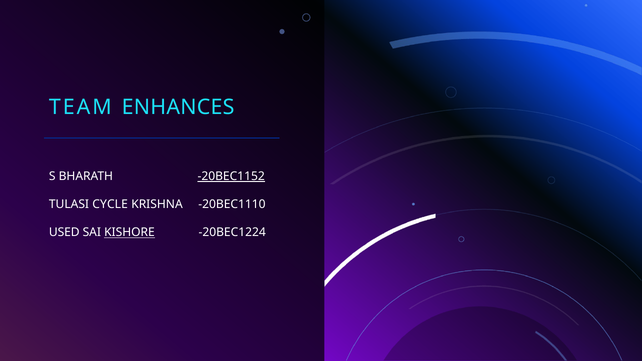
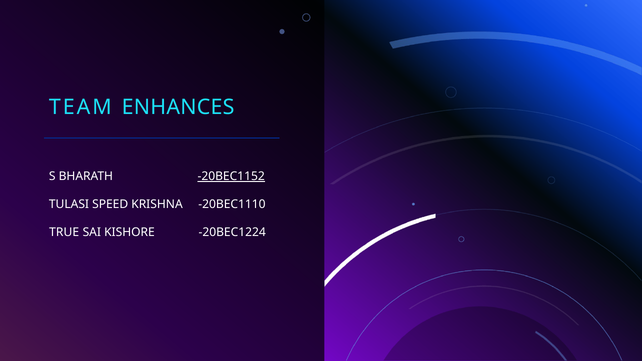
CYCLE: CYCLE -> SPEED (110, 205)
USED: USED -> TRUE (64, 233)
KISHORE underline: present -> none (129, 233)
